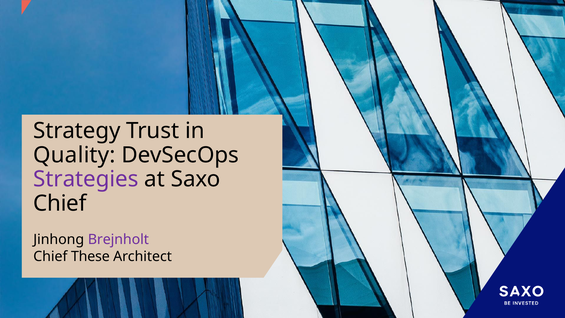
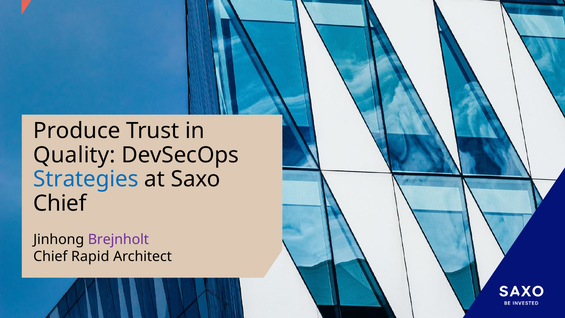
Strategy: Strategy -> Produce (77, 131)
Strategies colour: purple -> blue (86, 179)
These: These -> Rapid (90, 256)
